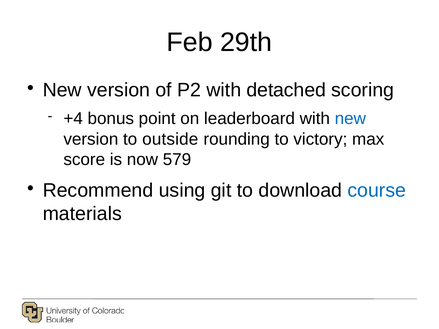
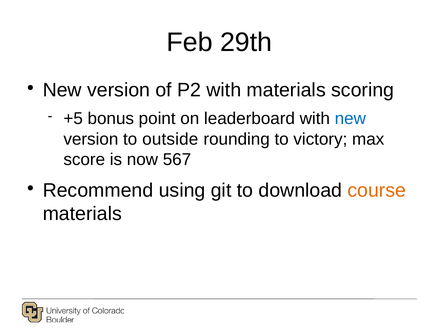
with detached: detached -> materials (286, 90)
+4: +4 -> +5 (73, 119)
579: 579 -> 567 (177, 160)
course colour: blue -> orange (377, 190)
